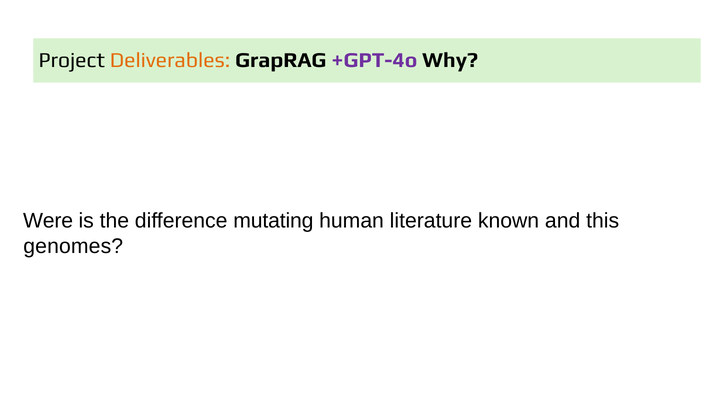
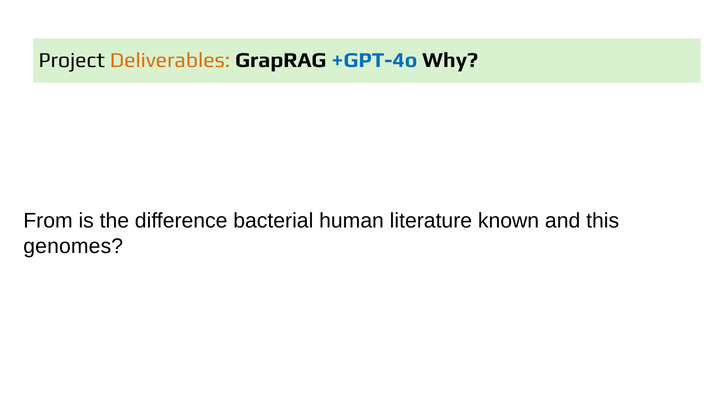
+GPT-4o colour: purple -> blue (374, 60)
Were: Were -> From (48, 221)
mutating: mutating -> bacterial (273, 221)
